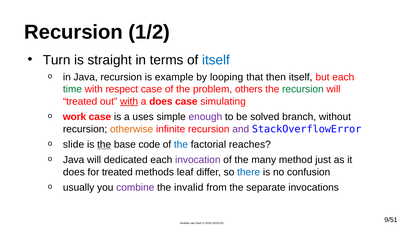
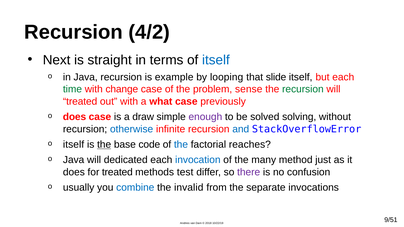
1/2: 1/2 -> 4/2 (149, 32)
Turn: Turn -> Next (57, 60)
then: then -> slide (276, 77)
respect: respect -> change (122, 89)
others: others -> sense (249, 89)
with underline: present -> none (129, 102)
a does: does -> what (161, 102)
simulating: simulating -> previously (223, 102)
work: work -> does (74, 117)
uses: uses -> draw (143, 117)
branch: branch -> solving (299, 117)
otherwise colour: orange -> blue (132, 129)
and colour: purple -> blue (241, 129)
slide: slide -> itself (74, 145)
invocation colour: purple -> blue (198, 160)
leaf: leaf -> test (185, 172)
there colour: blue -> purple (249, 172)
combine colour: purple -> blue (135, 188)
